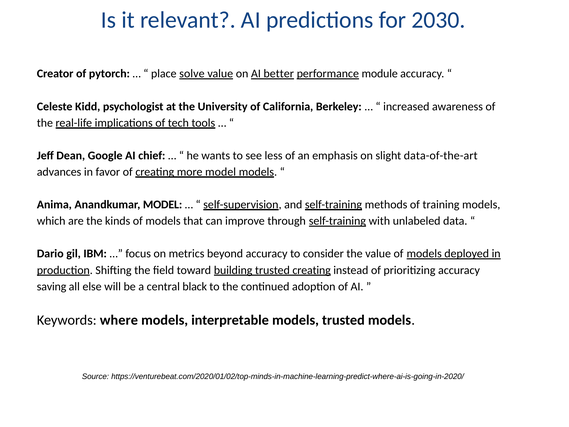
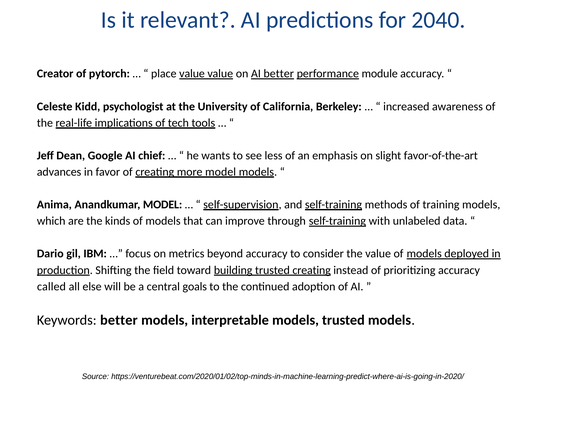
2030: 2030 -> 2040 (439, 20)
place solve: solve -> value (192, 74)
data-of-the-art: data-of-the-art -> favor-of-the-art (441, 155)
saving: saving -> called (51, 286)
black: black -> goals (195, 286)
Keywords where: where -> better (119, 320)
